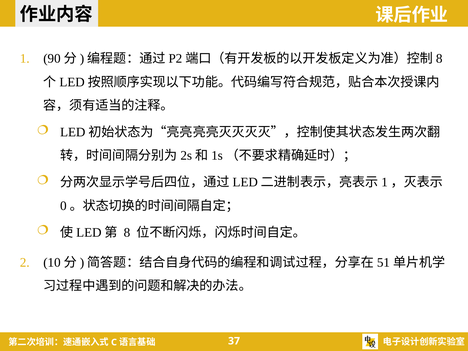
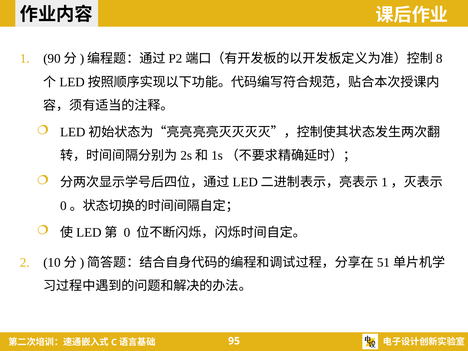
8: 8 -> 0 (127, 232)
37: 37 -> 95 (234, 341)
